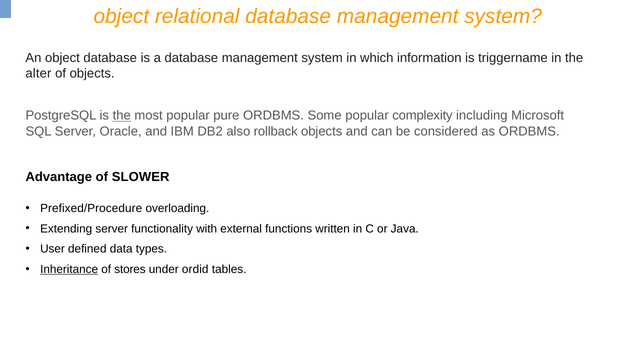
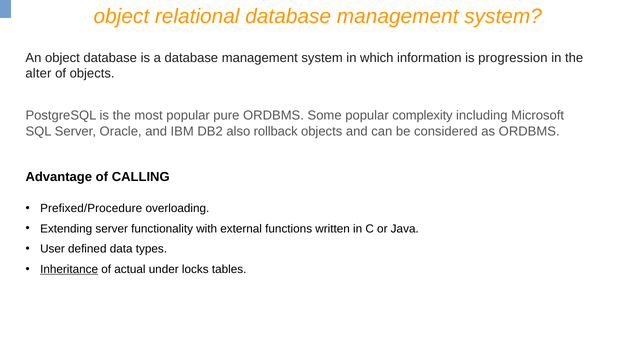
triggername: triggername -> progression (513, 58)
the underline: present -> none (122, 115)
SLOWER: SLOWER -> CALLING (141, 177)
stores: stores -> actual (130, 269)
ordid: ordid -> locks (195, 269)
